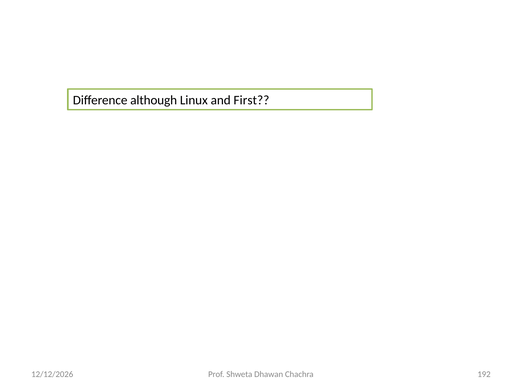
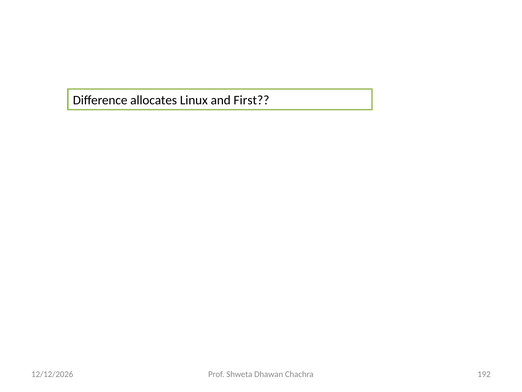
although: although -> allocates (154, 100)
